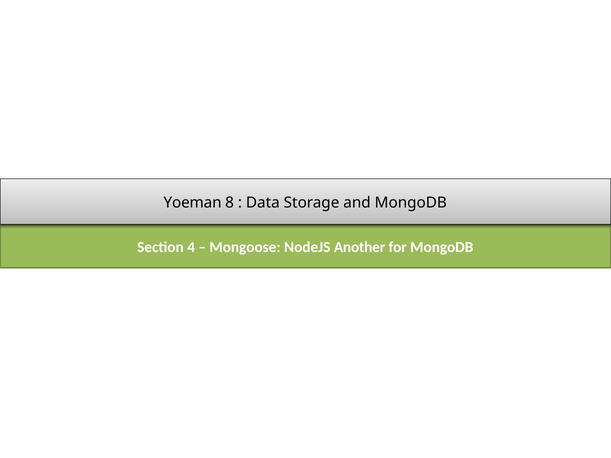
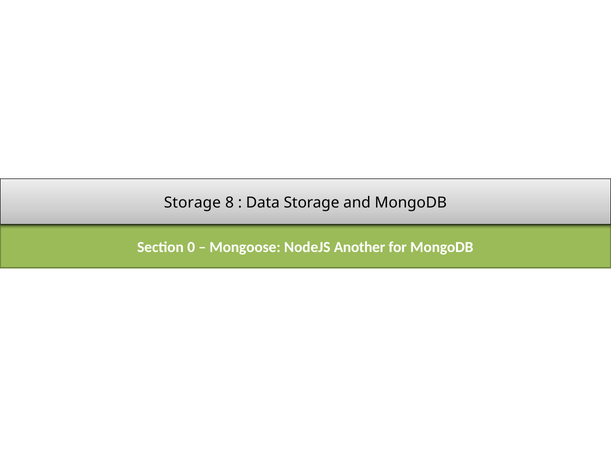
Yoeman: Yoeman -> Storage (192, 203)
4: 4 -> 0 (191, 248)
